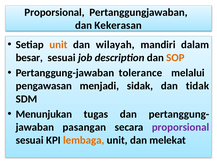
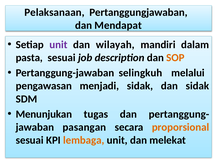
Proporsional: Proporsional -> Pelaksanaan (54, 12)
Kekerasan: Kekerasan -> Mendapat (118, 25)
unit colour: orange -> purple (58, 45)
besar: besar -> pasta (29, 58)
tolerance: tolerance -> selingkuh (140, 73)
dan tidak: tidak -> sidak (197, 86)
proporsional colour: purple -> orange (181, 127)
